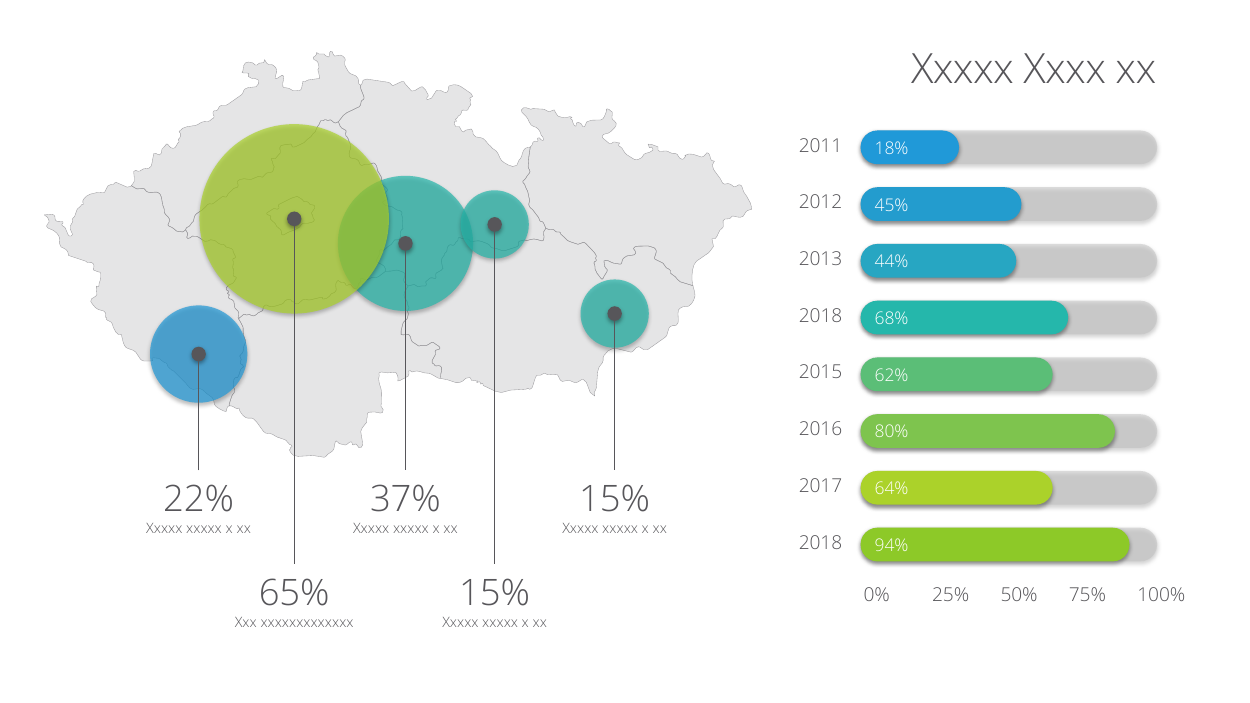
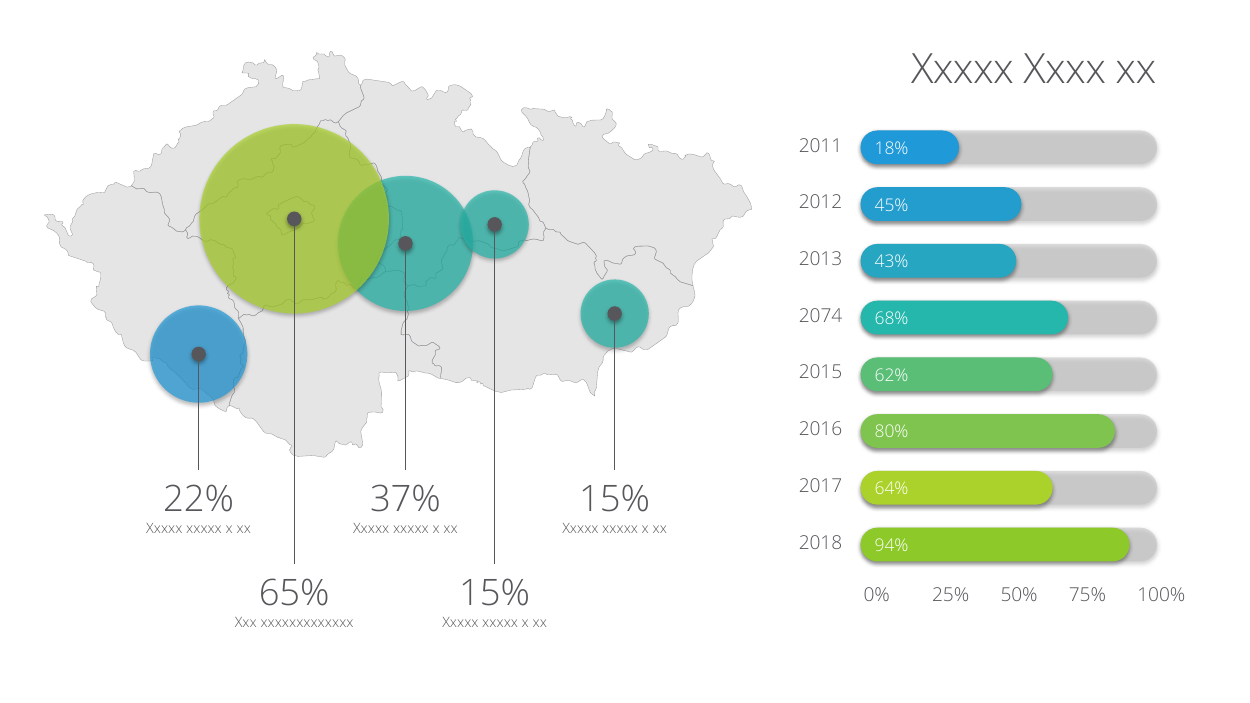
44%: 44% -> 43% (892, 262)
2018: 2018 -> 2074 (821, 316)
